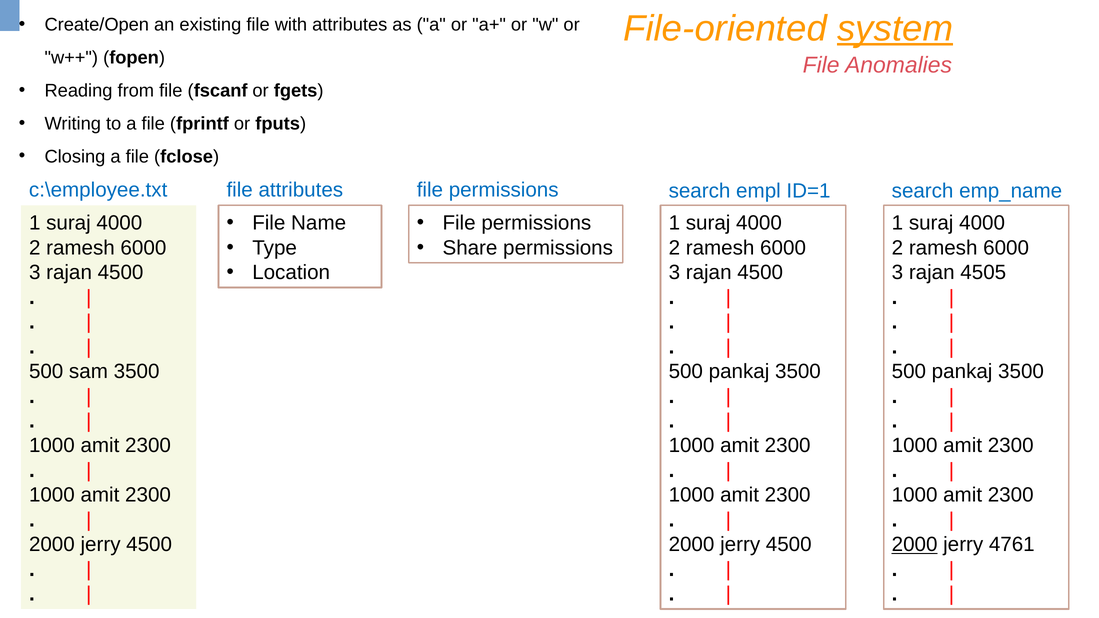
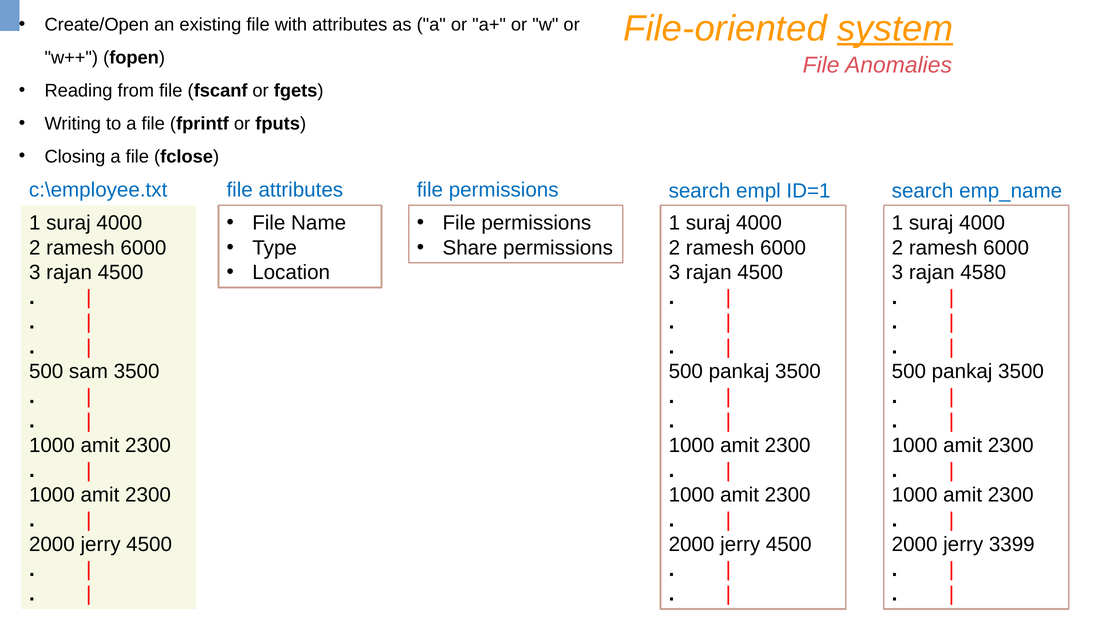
4505: 4505 -> 4580 (983, 273)
2000 underline: present -> none (915, 545)
4761: 4761 -> 3399 (1012, 545)
